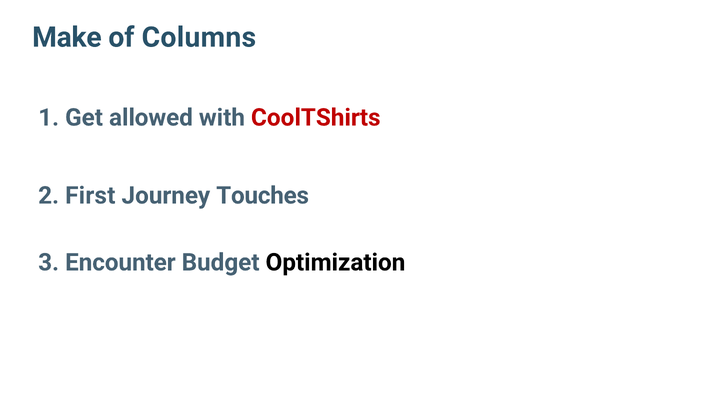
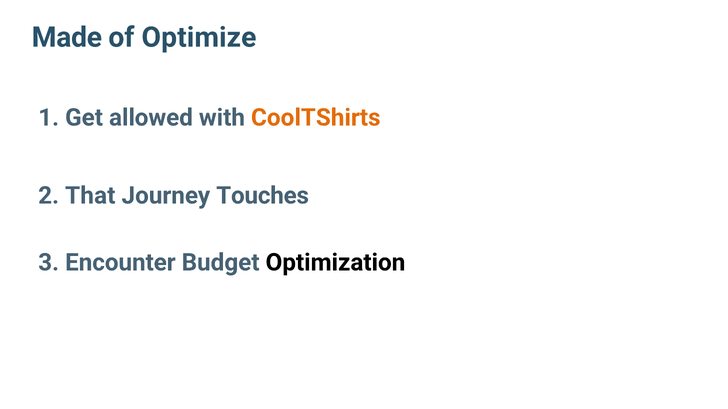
Make: Make -> Made (67, 37)
Columns: Columns -> Optimize (199, 37)
CoolTShirts colour: red -> orange (316, 118)
First: First -> That (90, 196)
